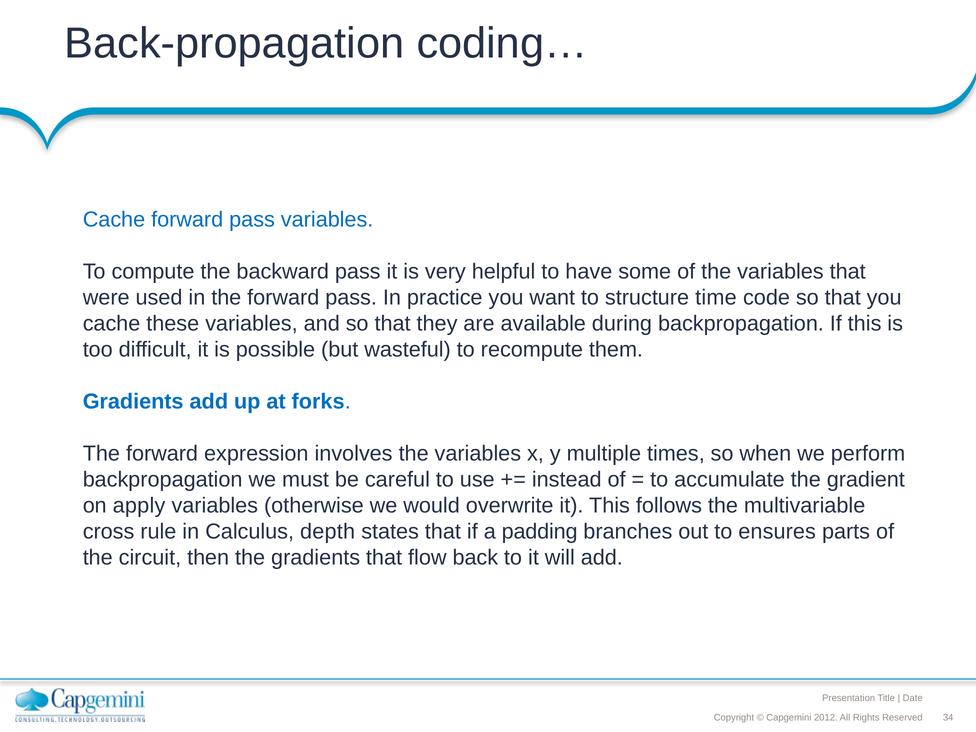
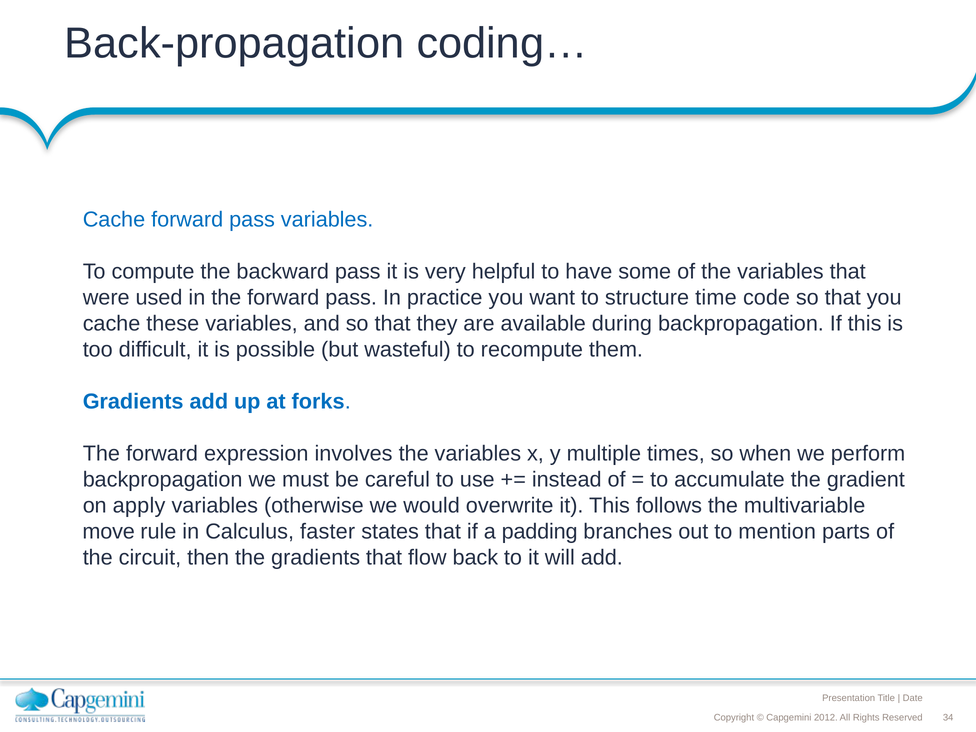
cross: cross -> move (109, 532)
depth: depth -> faster (328, 532)
ensures: ensures -> mention (777, 532)
